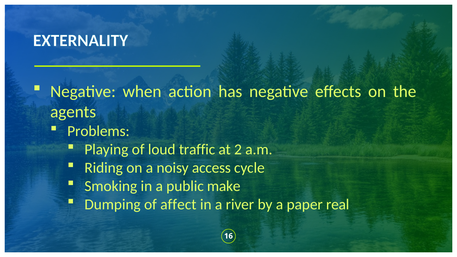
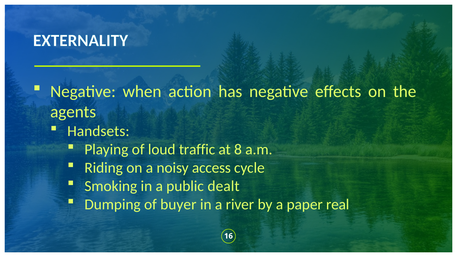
Problems: Problems -> Handsets (98, 131)
2: 2 -> 8 (238, 150)
make: make -> dealt (224, 186)
affect: affect -> buyer (178, 204)
